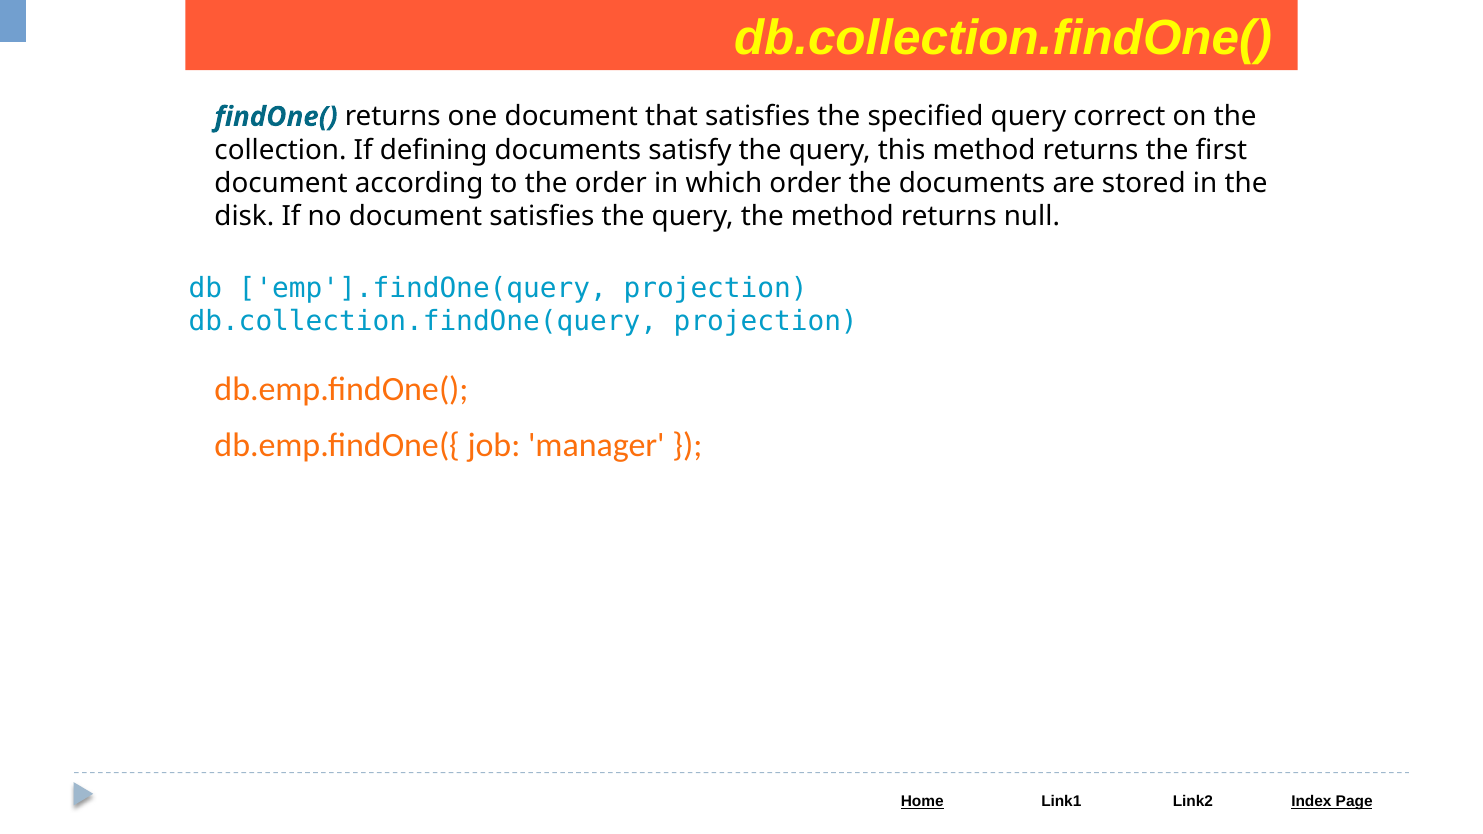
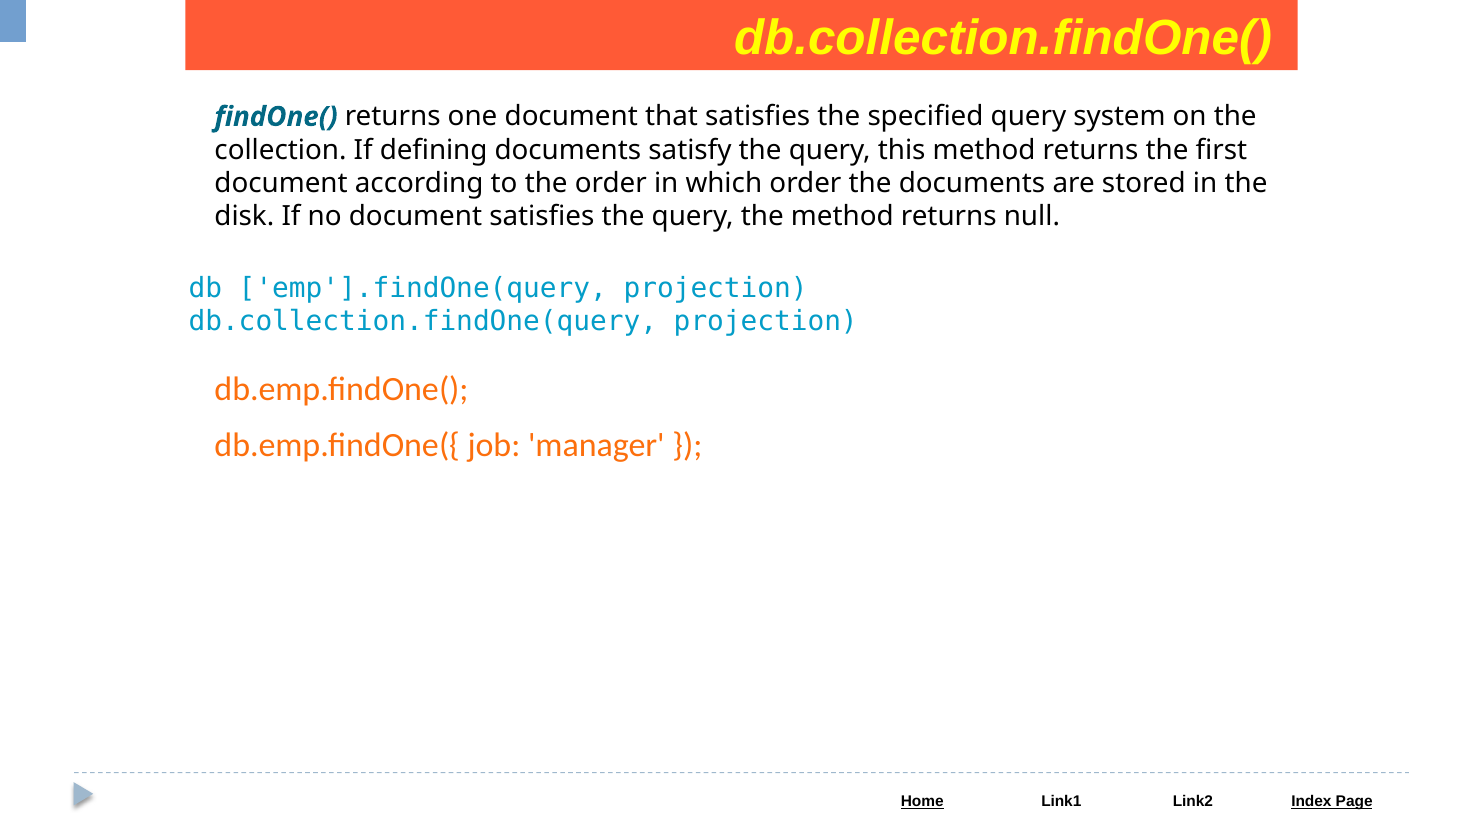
correct: correct -> system (1120, 117)
